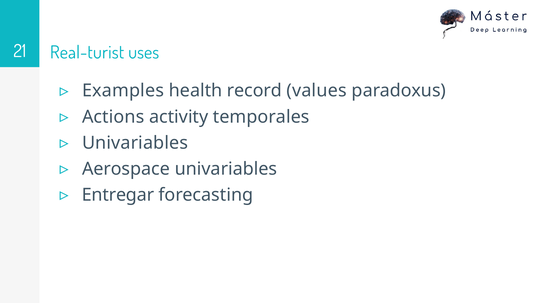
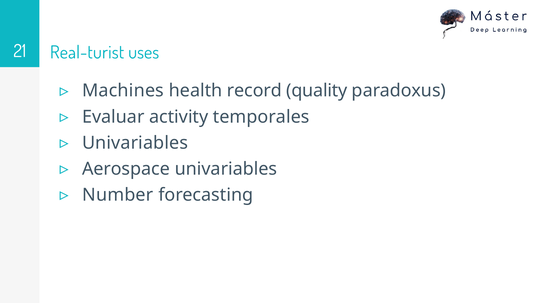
Examples: Examples -> Machines (123, 91)
values: values -> quality (317, 91)
Actions: Actions -> Evaluar (113, 117)
Entregar: Entregar -> Number (118, 195)
